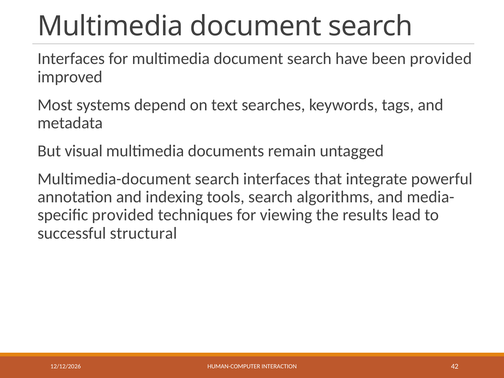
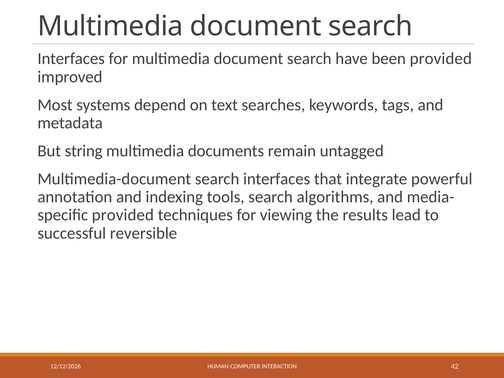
visual: visual -> string (84, 151)
structural: structural -> reversible (144, 233)
